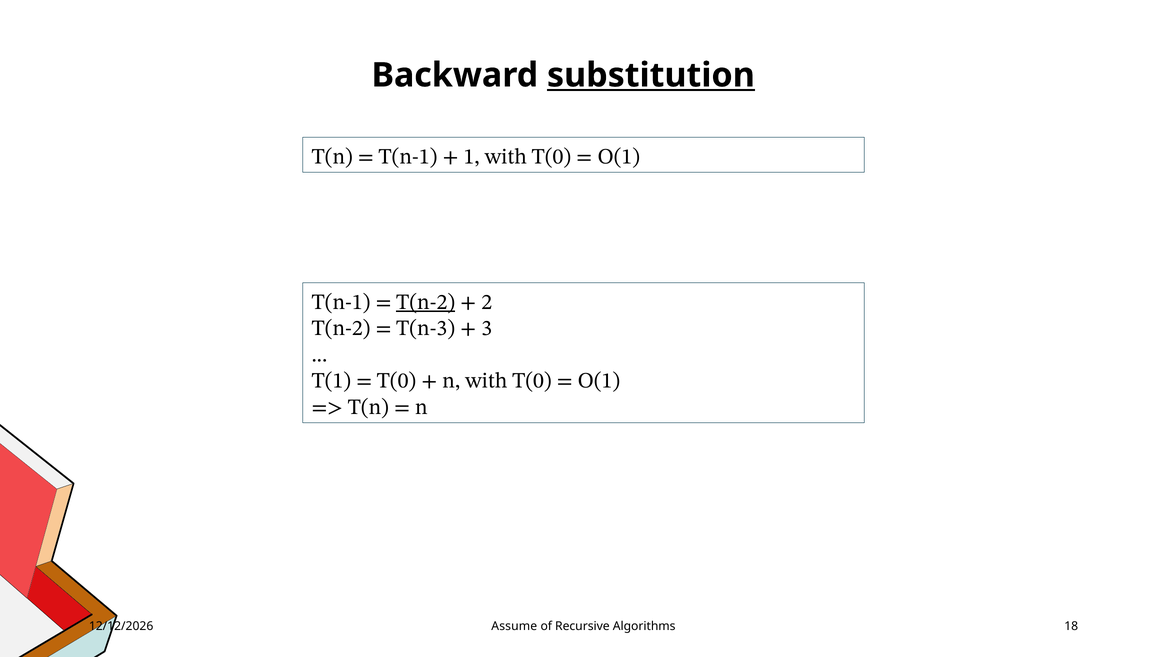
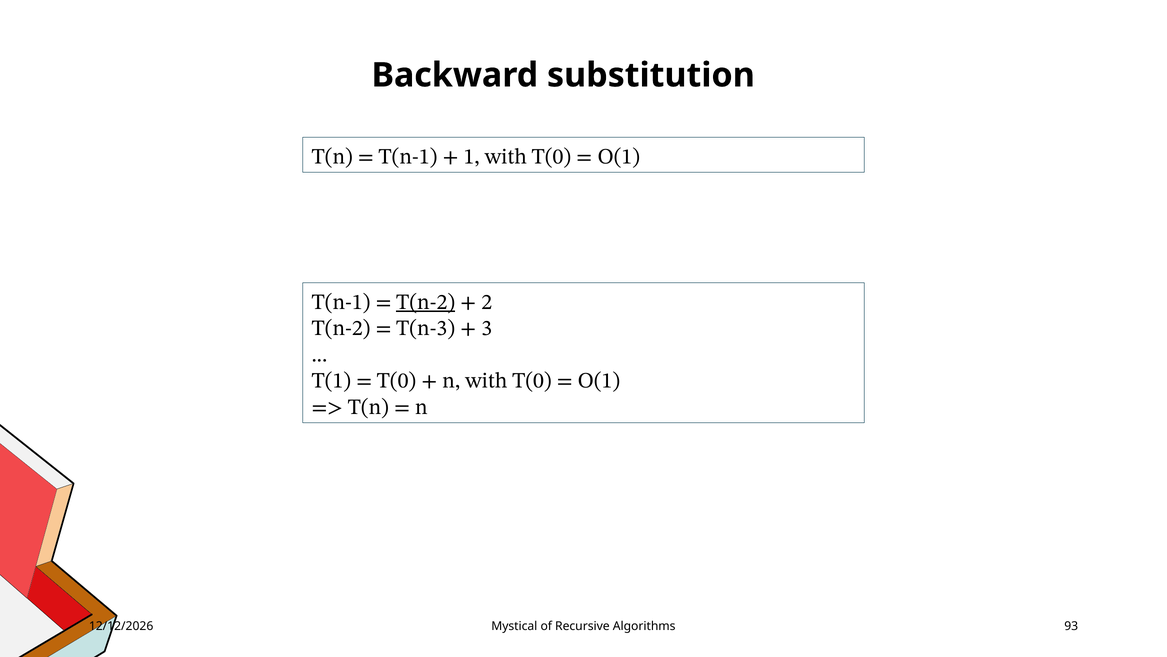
substitution underline: present -> none (651, 75)
Assume: Assume -> Mystical (514, 626)
18: 18 -> 93 (1071, 626)
